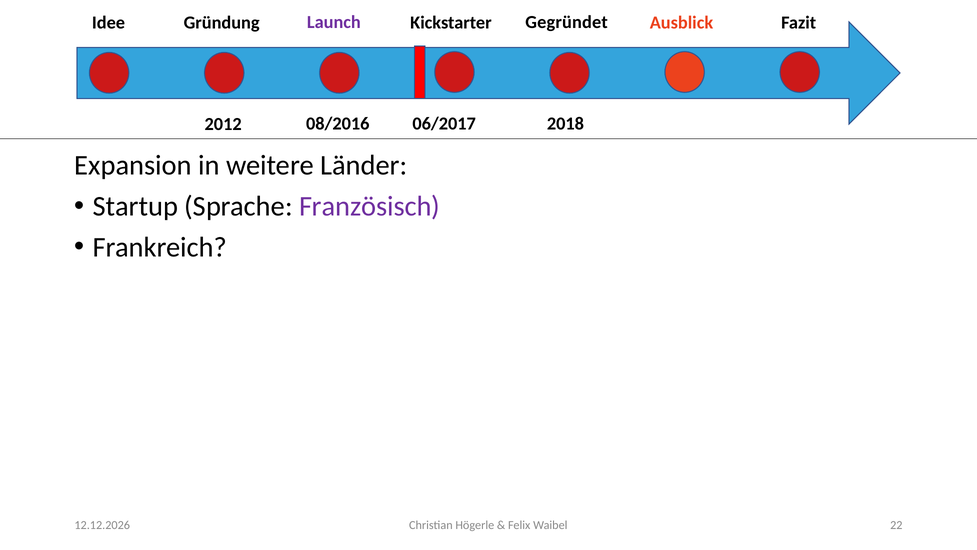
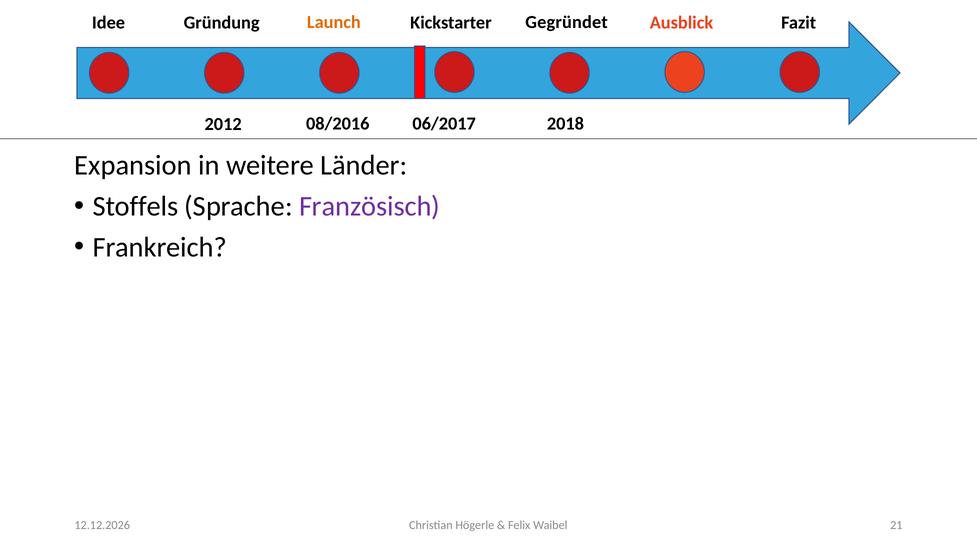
Launch colour: purple -> orange (334, 22)
Startup: Startup -> Stoffels (135, 206)
22: 22 -> 21 (896, 525)
